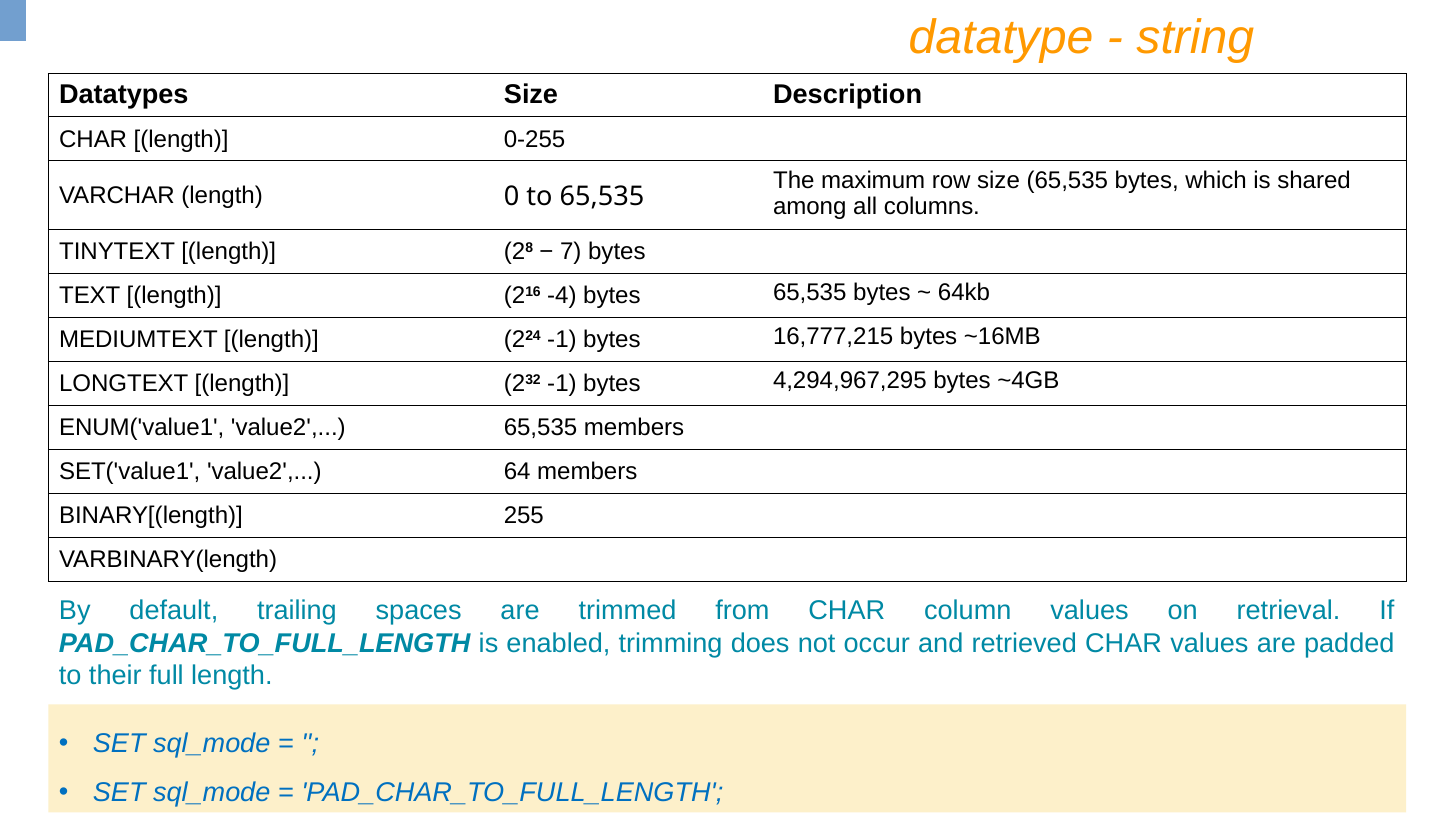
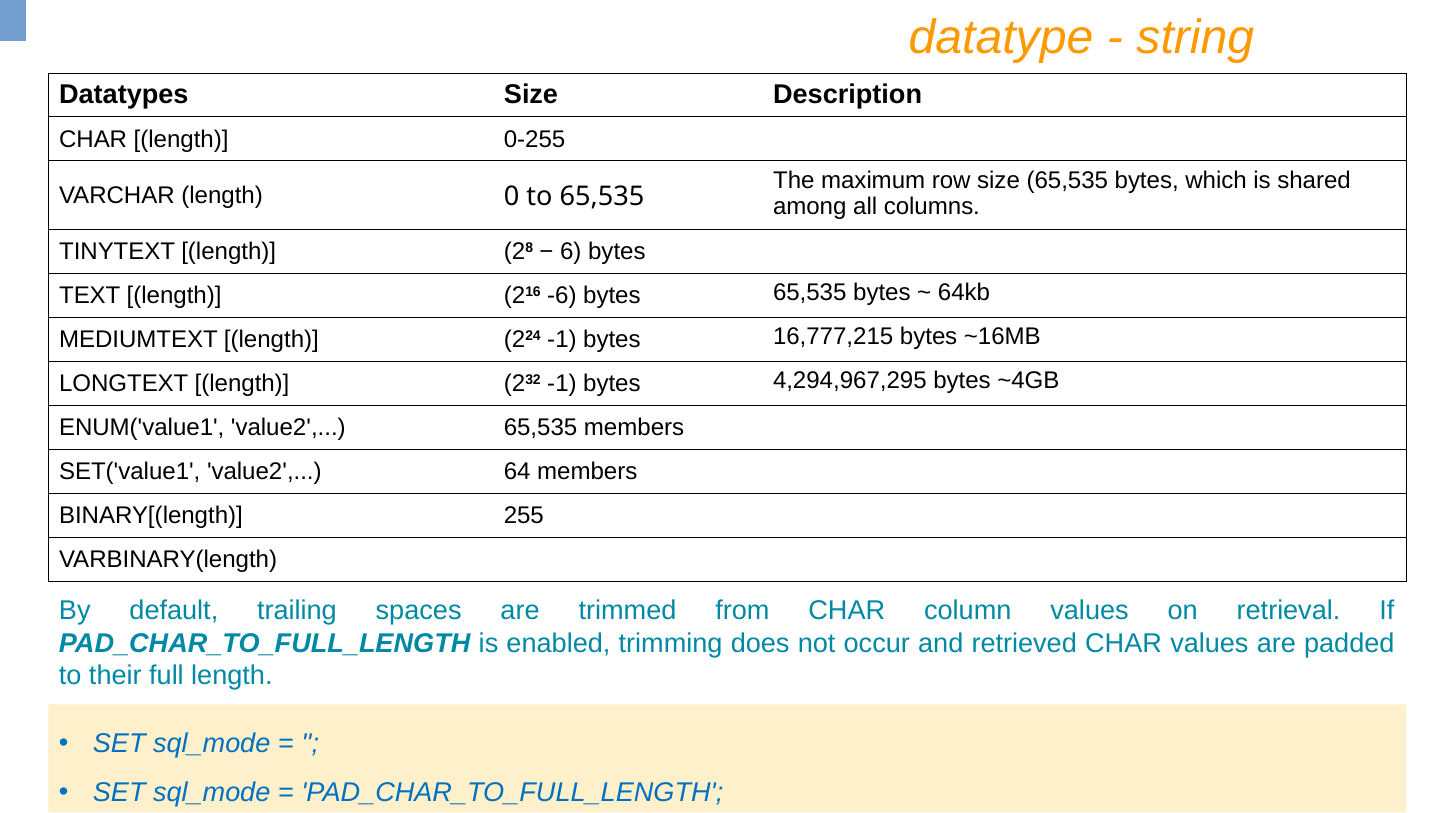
7: 7 -> 6 (571, 252)
-4: -4 -> -6 (562, 296)
